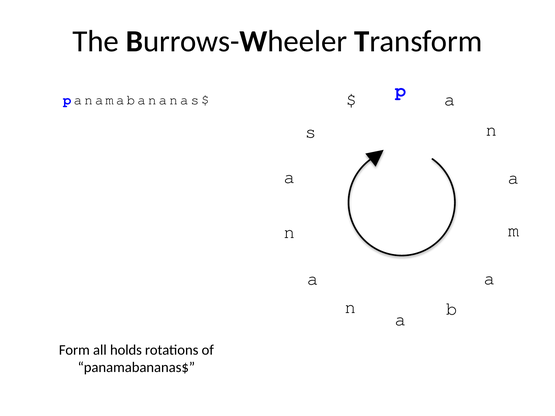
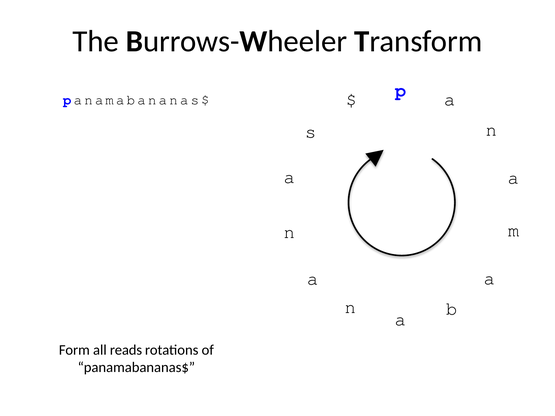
holds: holds -> reads (126, 350)
